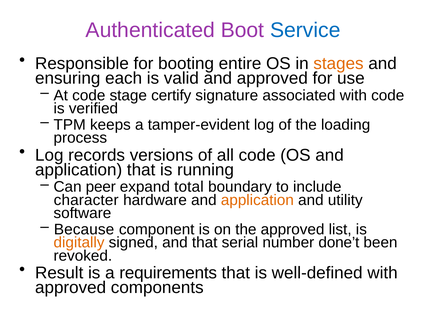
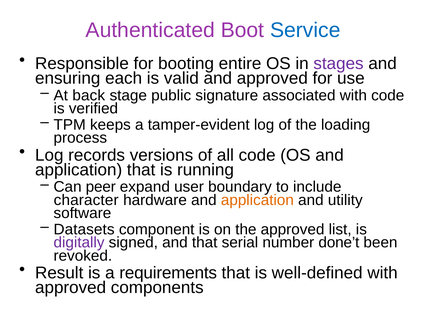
stages colour: orange -> purple (338, 64)
At code: code -> back (89, 95)
certify: certify -> public (171, 95)
total: total -> user (189, 187)
Because: Because -> Datasets (84, 230)
digitally colour: orange -> purple (79, 243)
